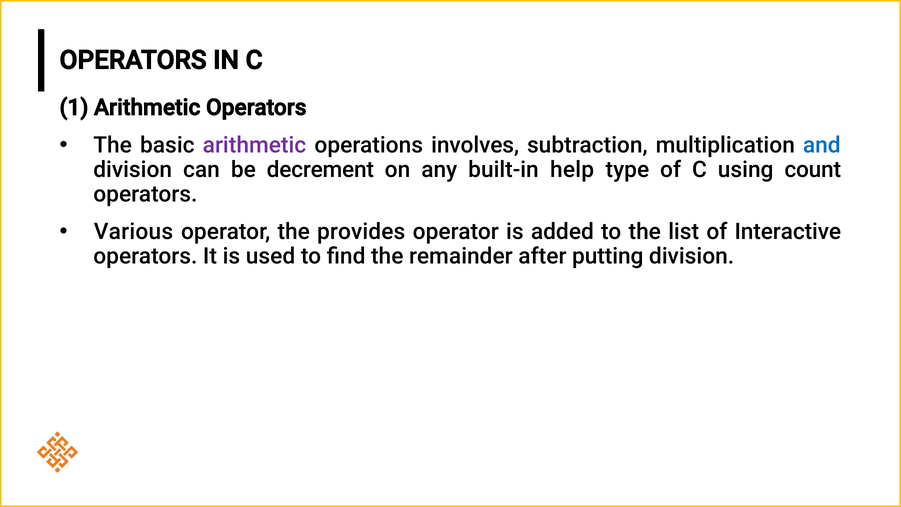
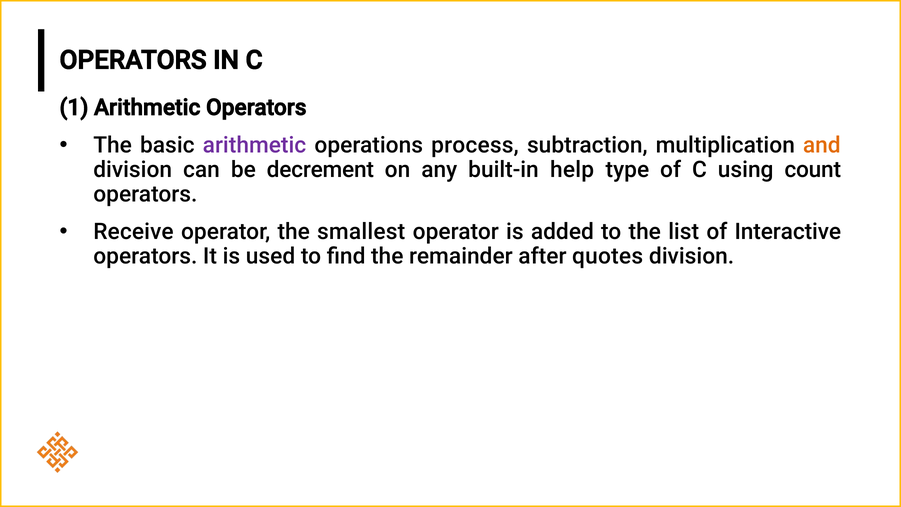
involves: involves -> process (475, 145)
and colour: blue -> orange (822, 145)
Various: Various -> Receive (133, 232)
provides: provides -> smallest (361, 232)
putting: putting -> quotes (608, 256)
